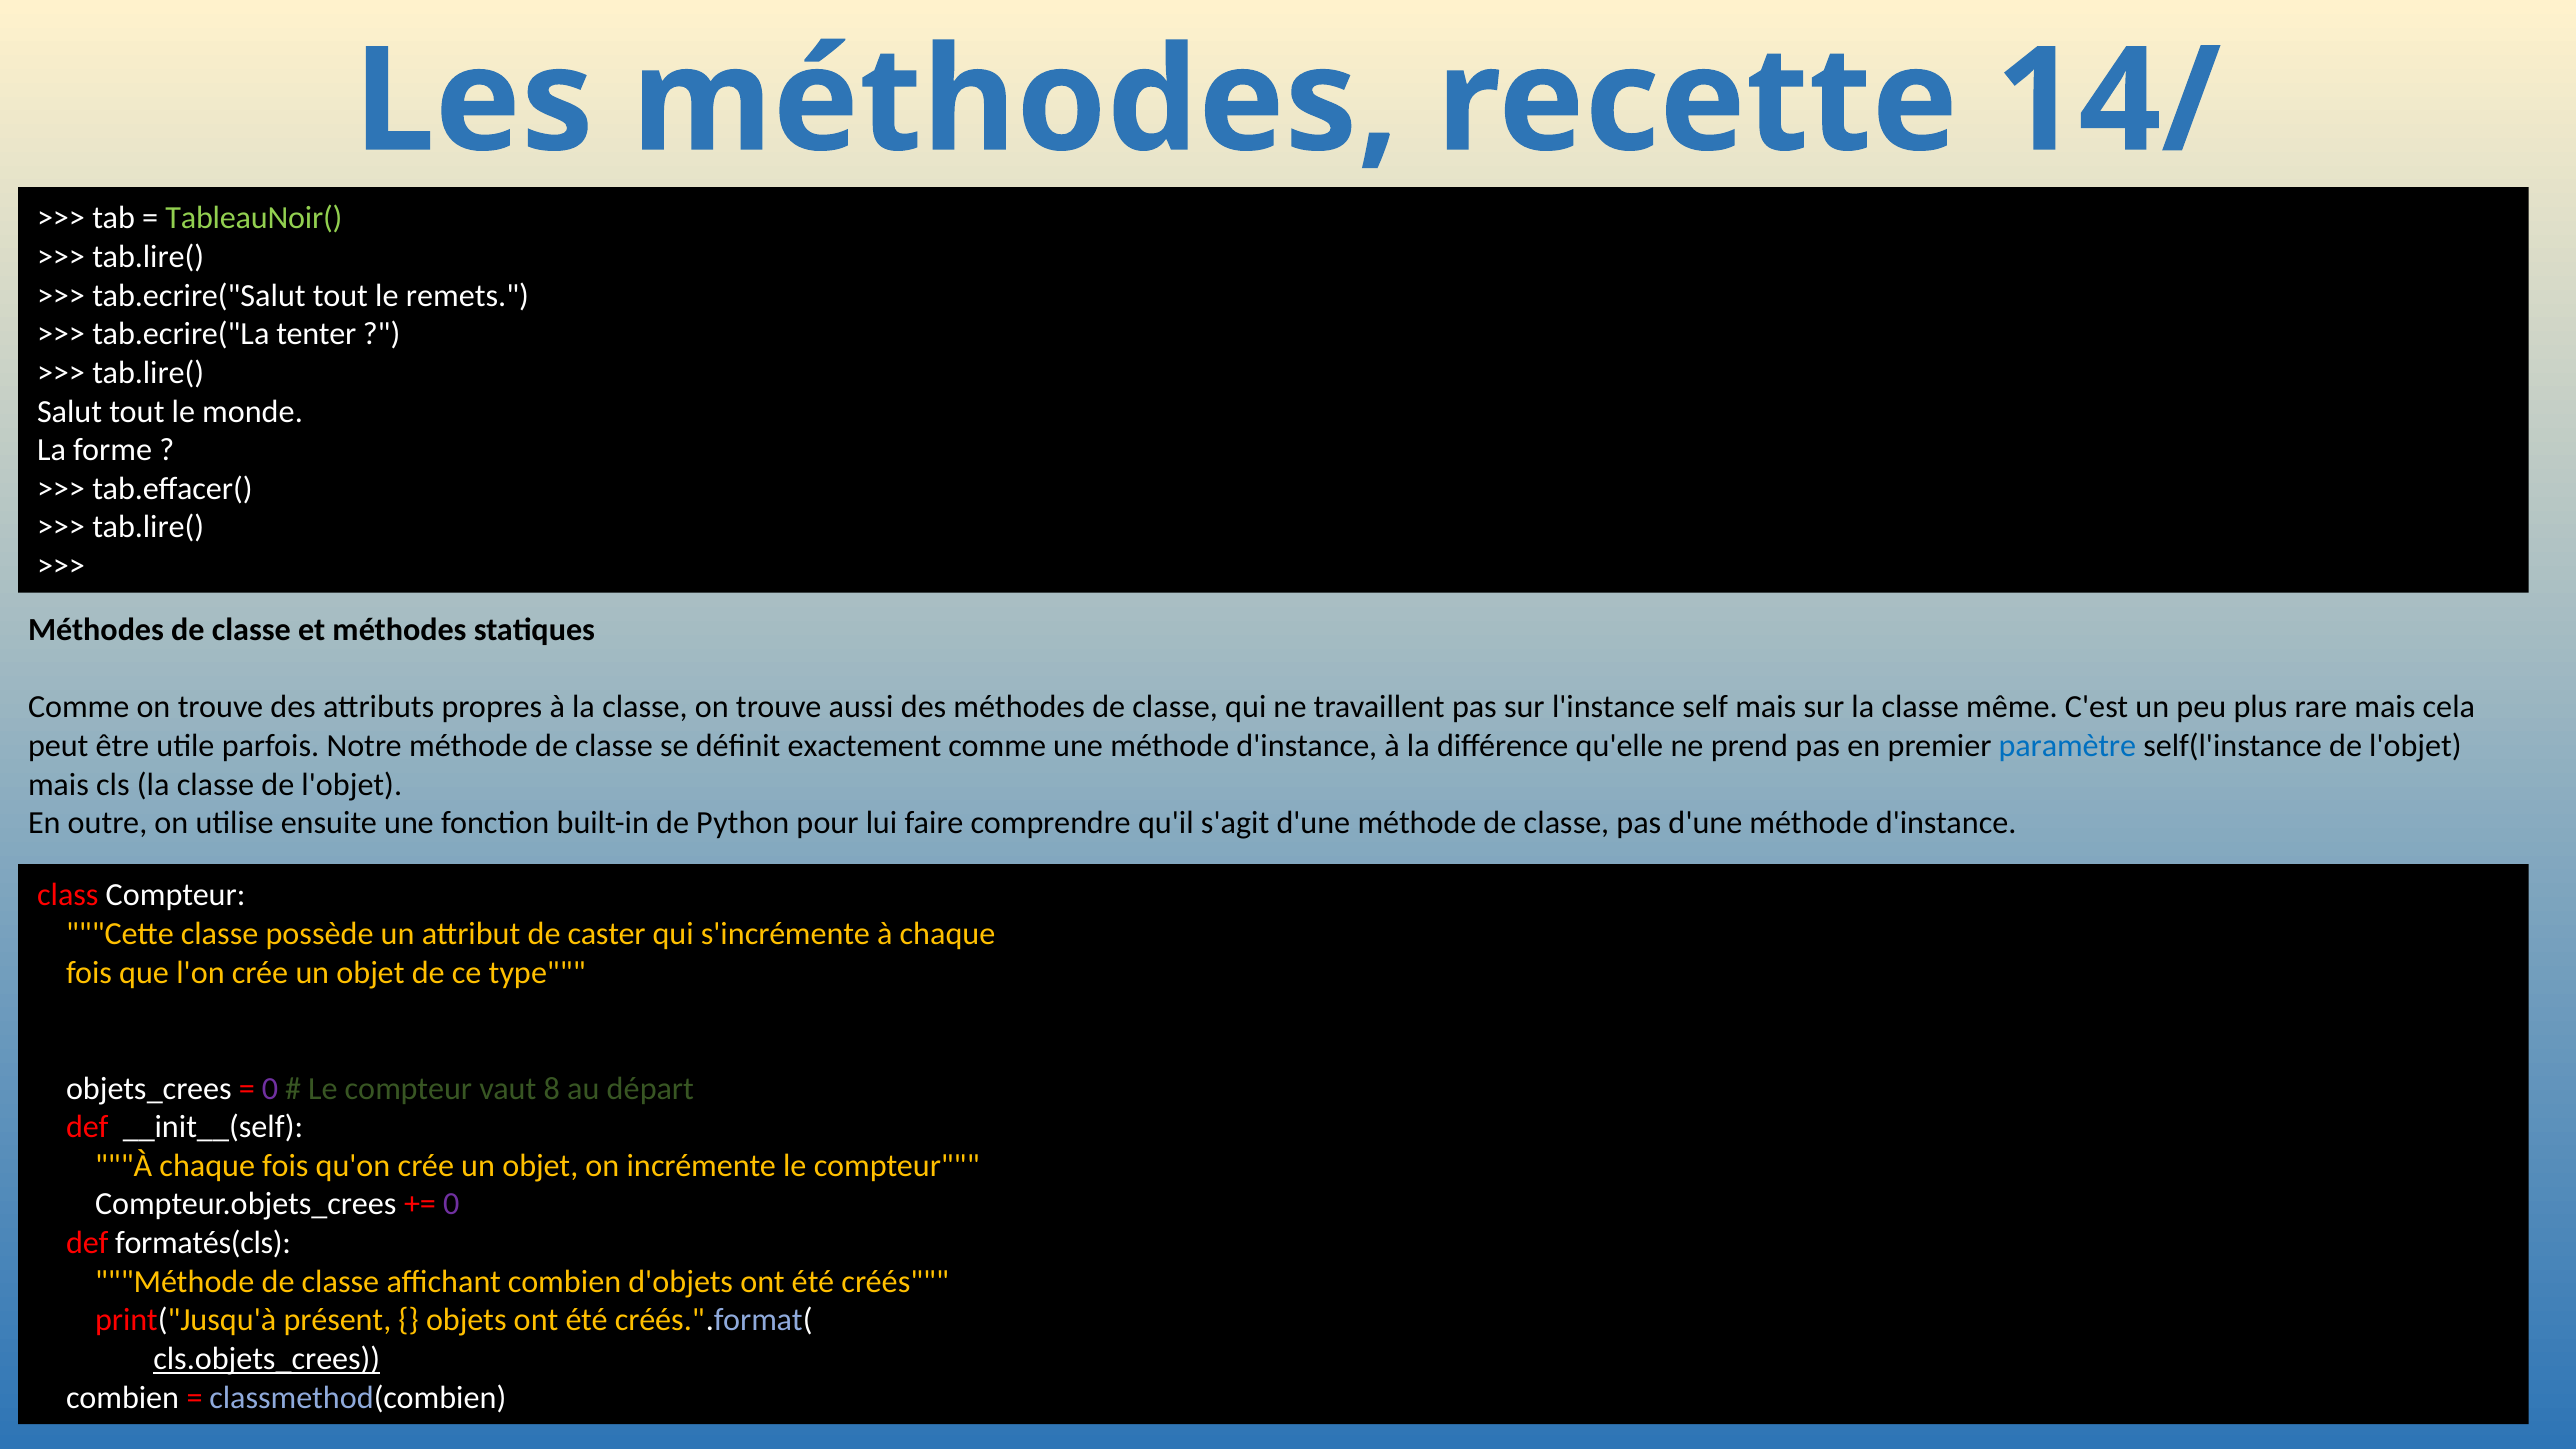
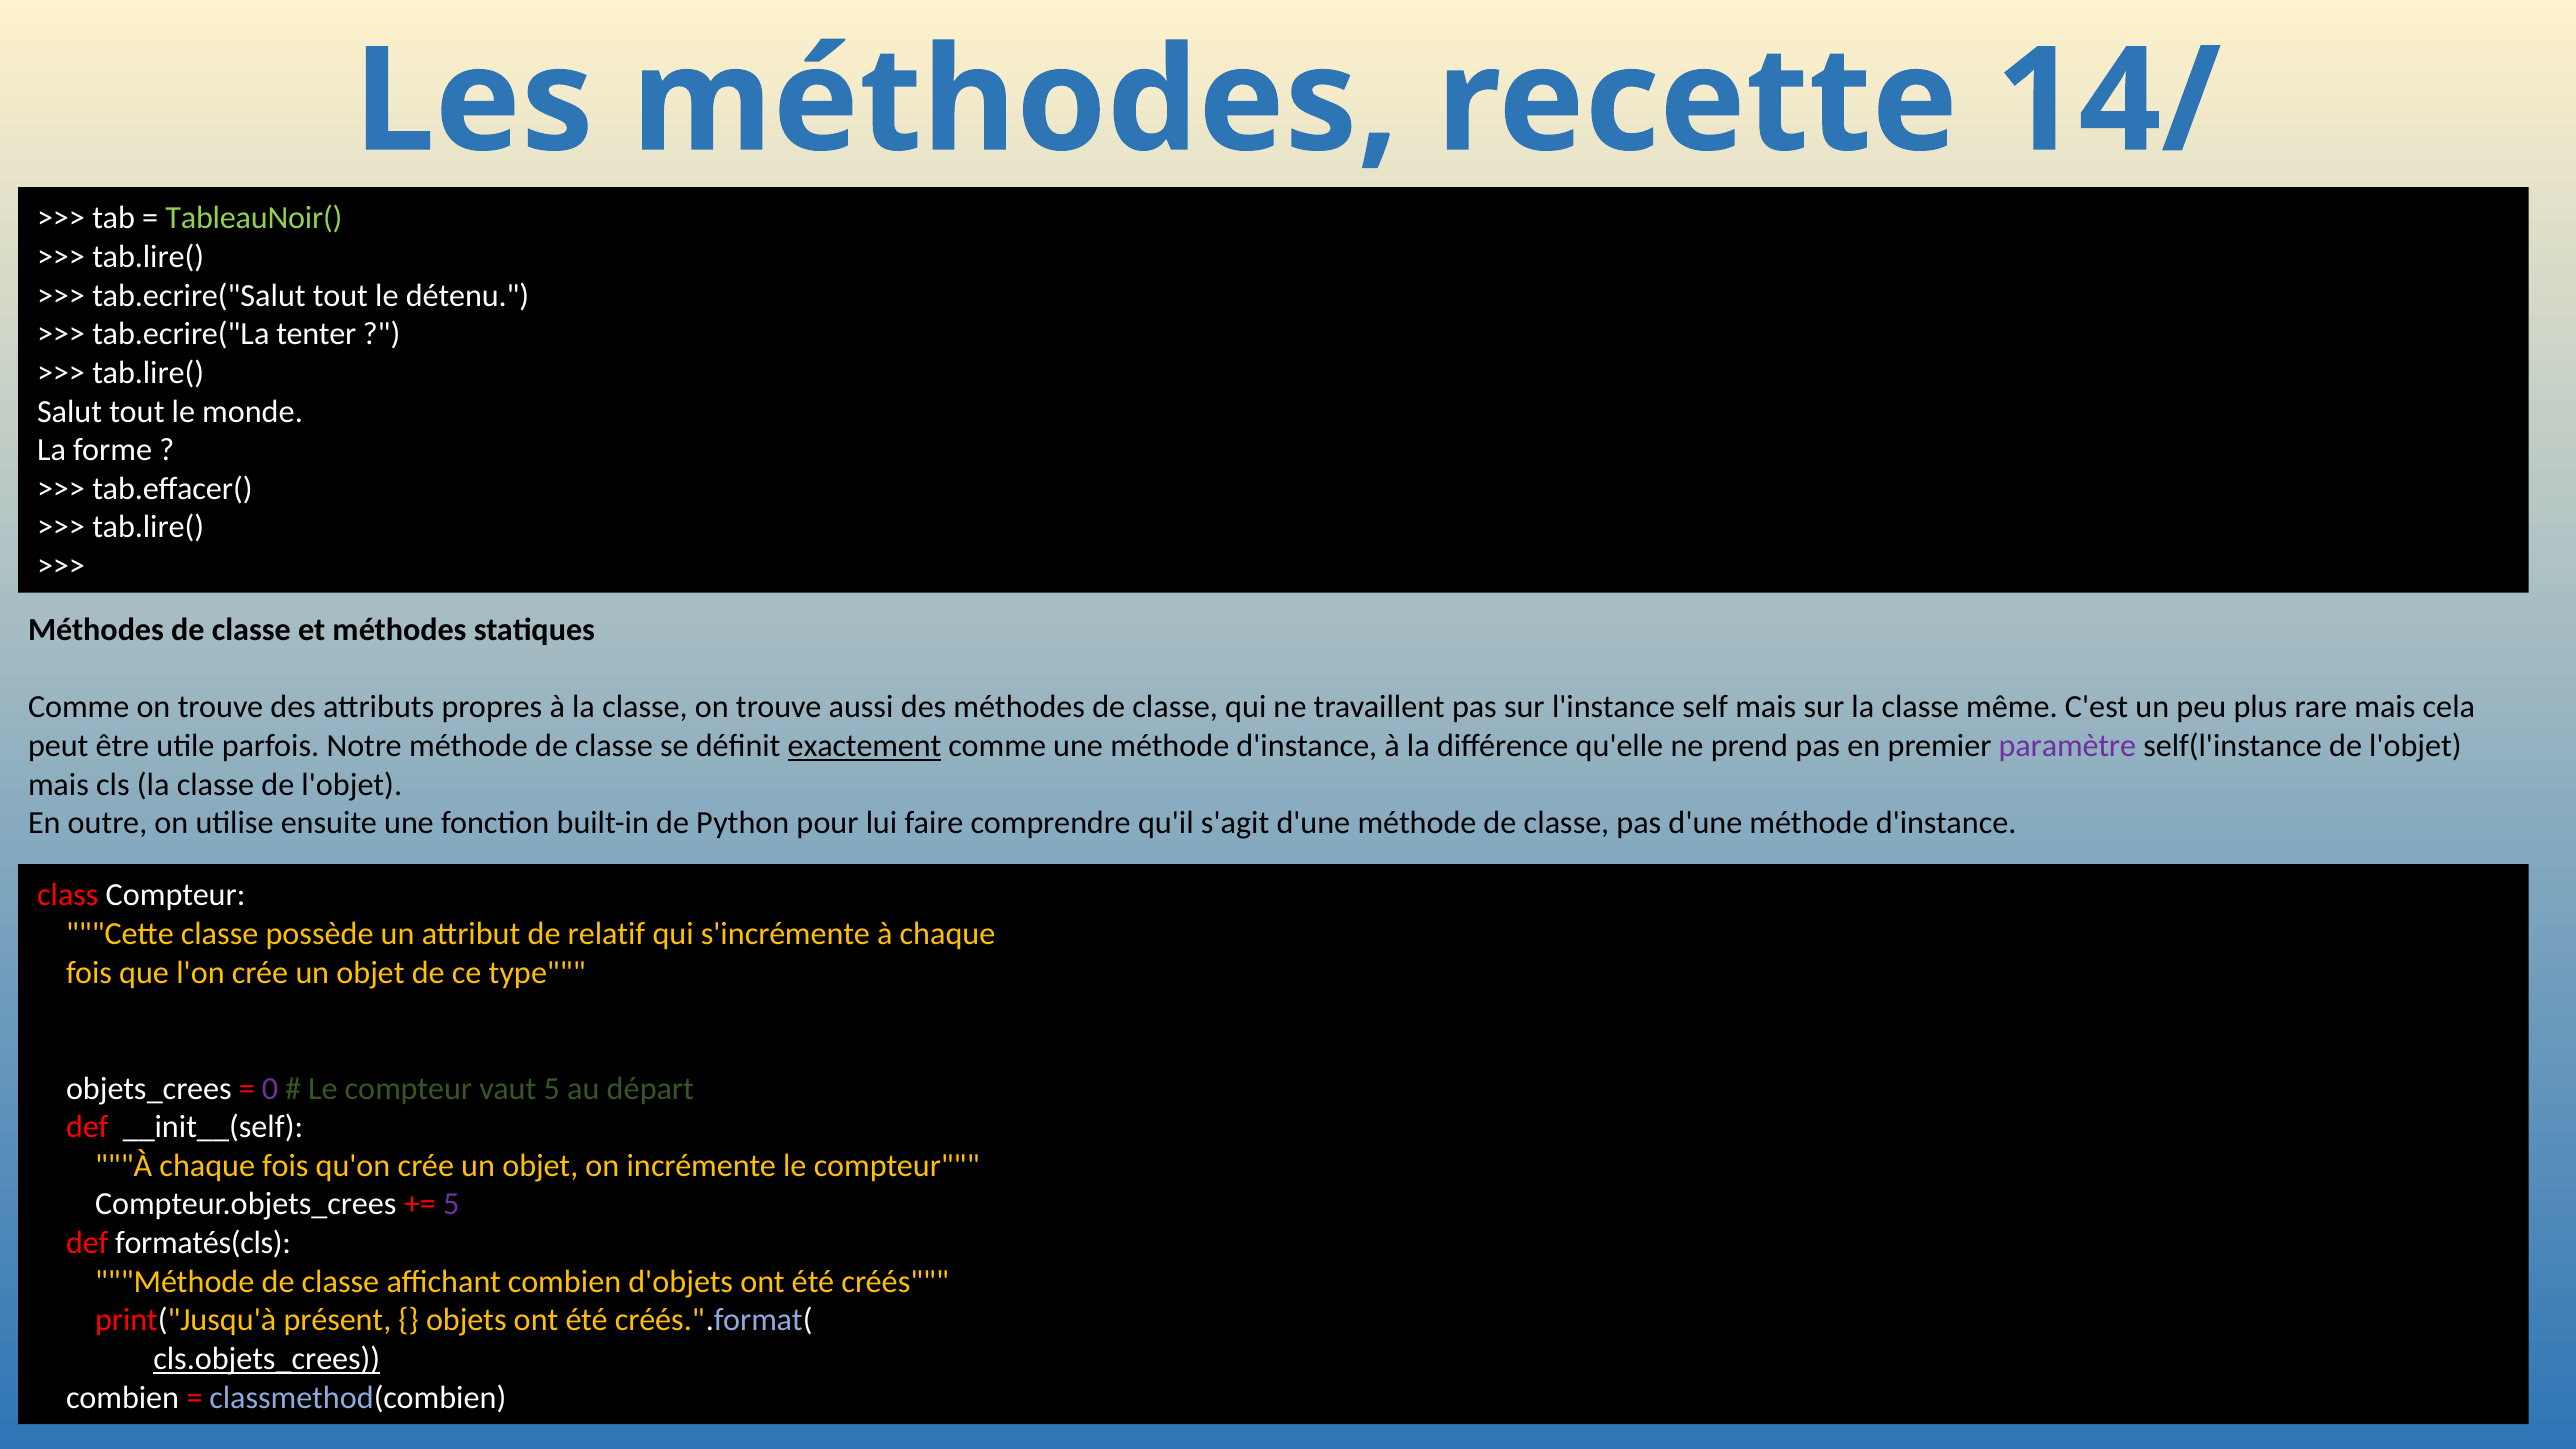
remets: remets -> détenu (468, 296)
exactement underline: none -> present (864, 746)
paramètre colour: blue -> purple (2067, 746)
caster: caster -> relatif (606, 934)
vaut 8: 8 -> 5 (552, 1088)
0: 0 -> 5 (451, 1204)
